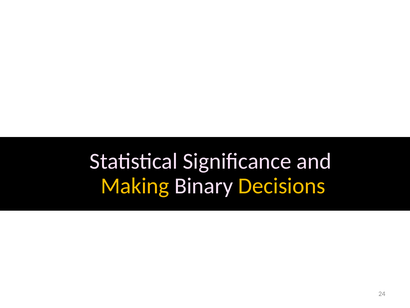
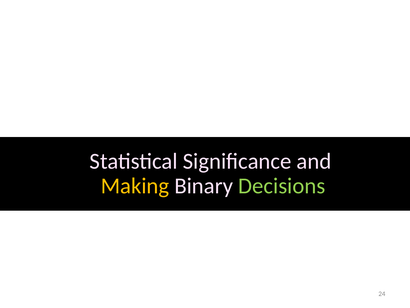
Decisions colour: yellow -> light green (282, 186)
